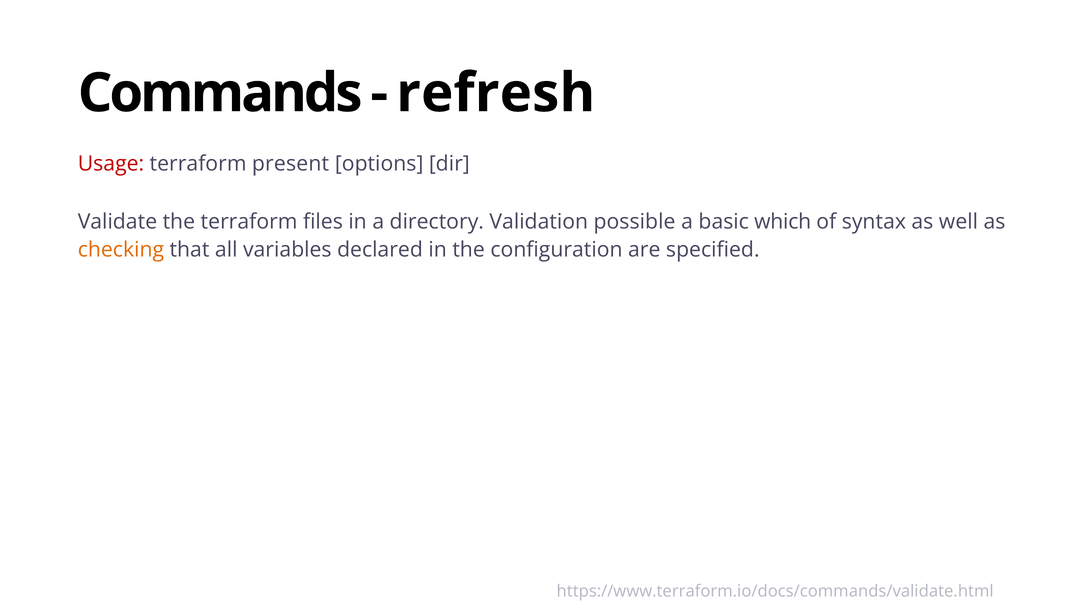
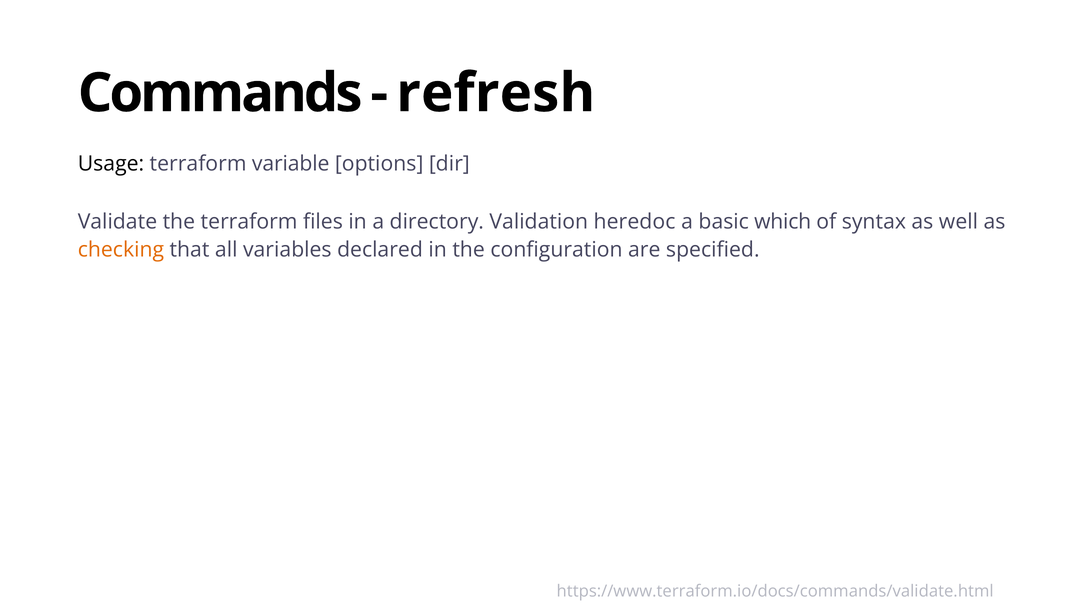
Usage colour: red -> black (111, 164)
present: present -> variable (291, 164)
possible: possible -> heredoc (634, 222)
